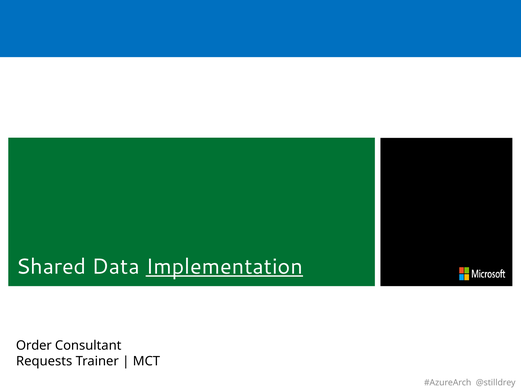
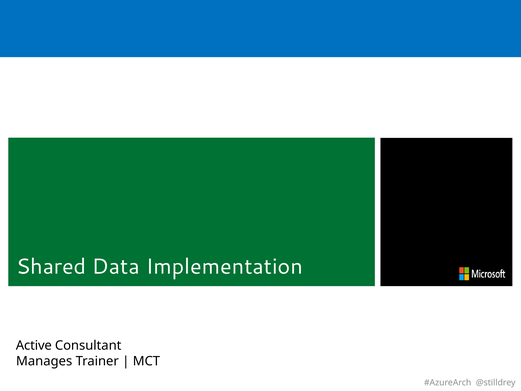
Implementation underline: present -> none (224, 267)
Order: Order -> Active (34, 345)
Requests: Requests -> Manages (44, 361)
